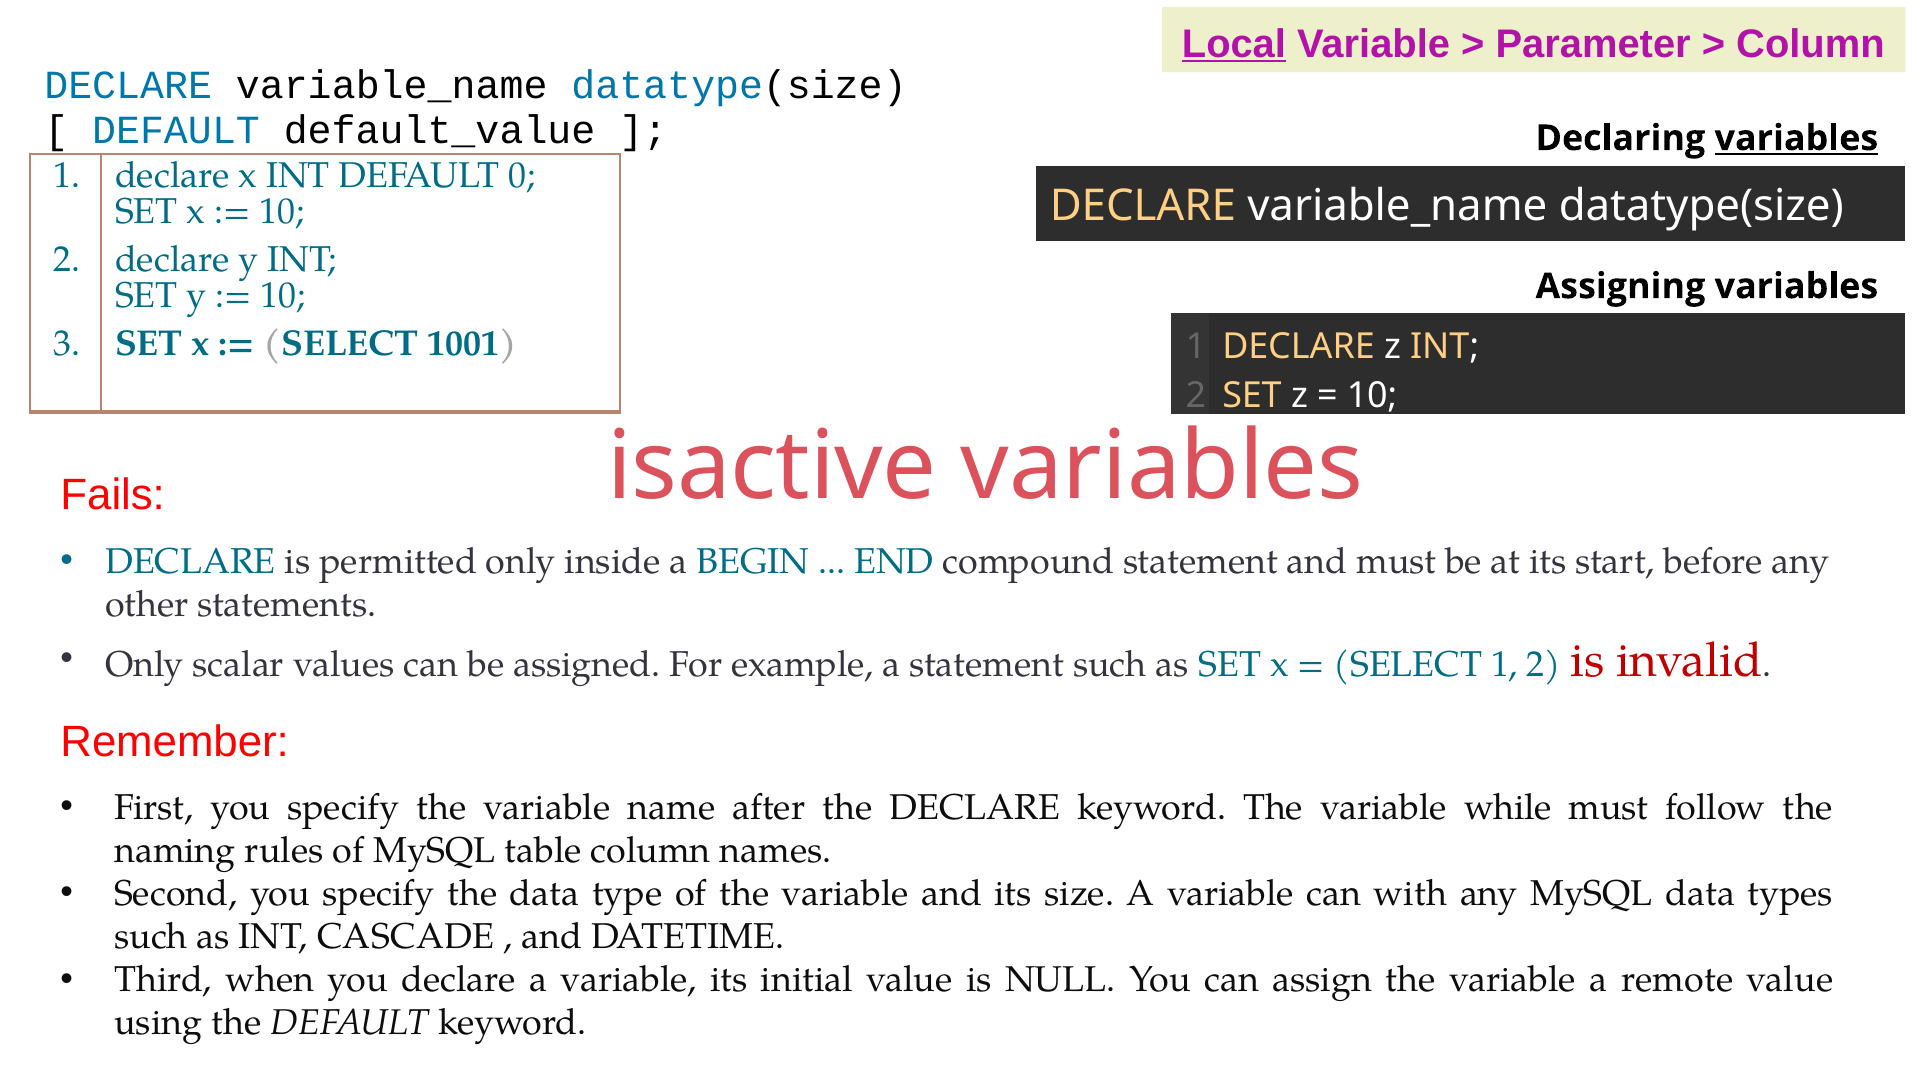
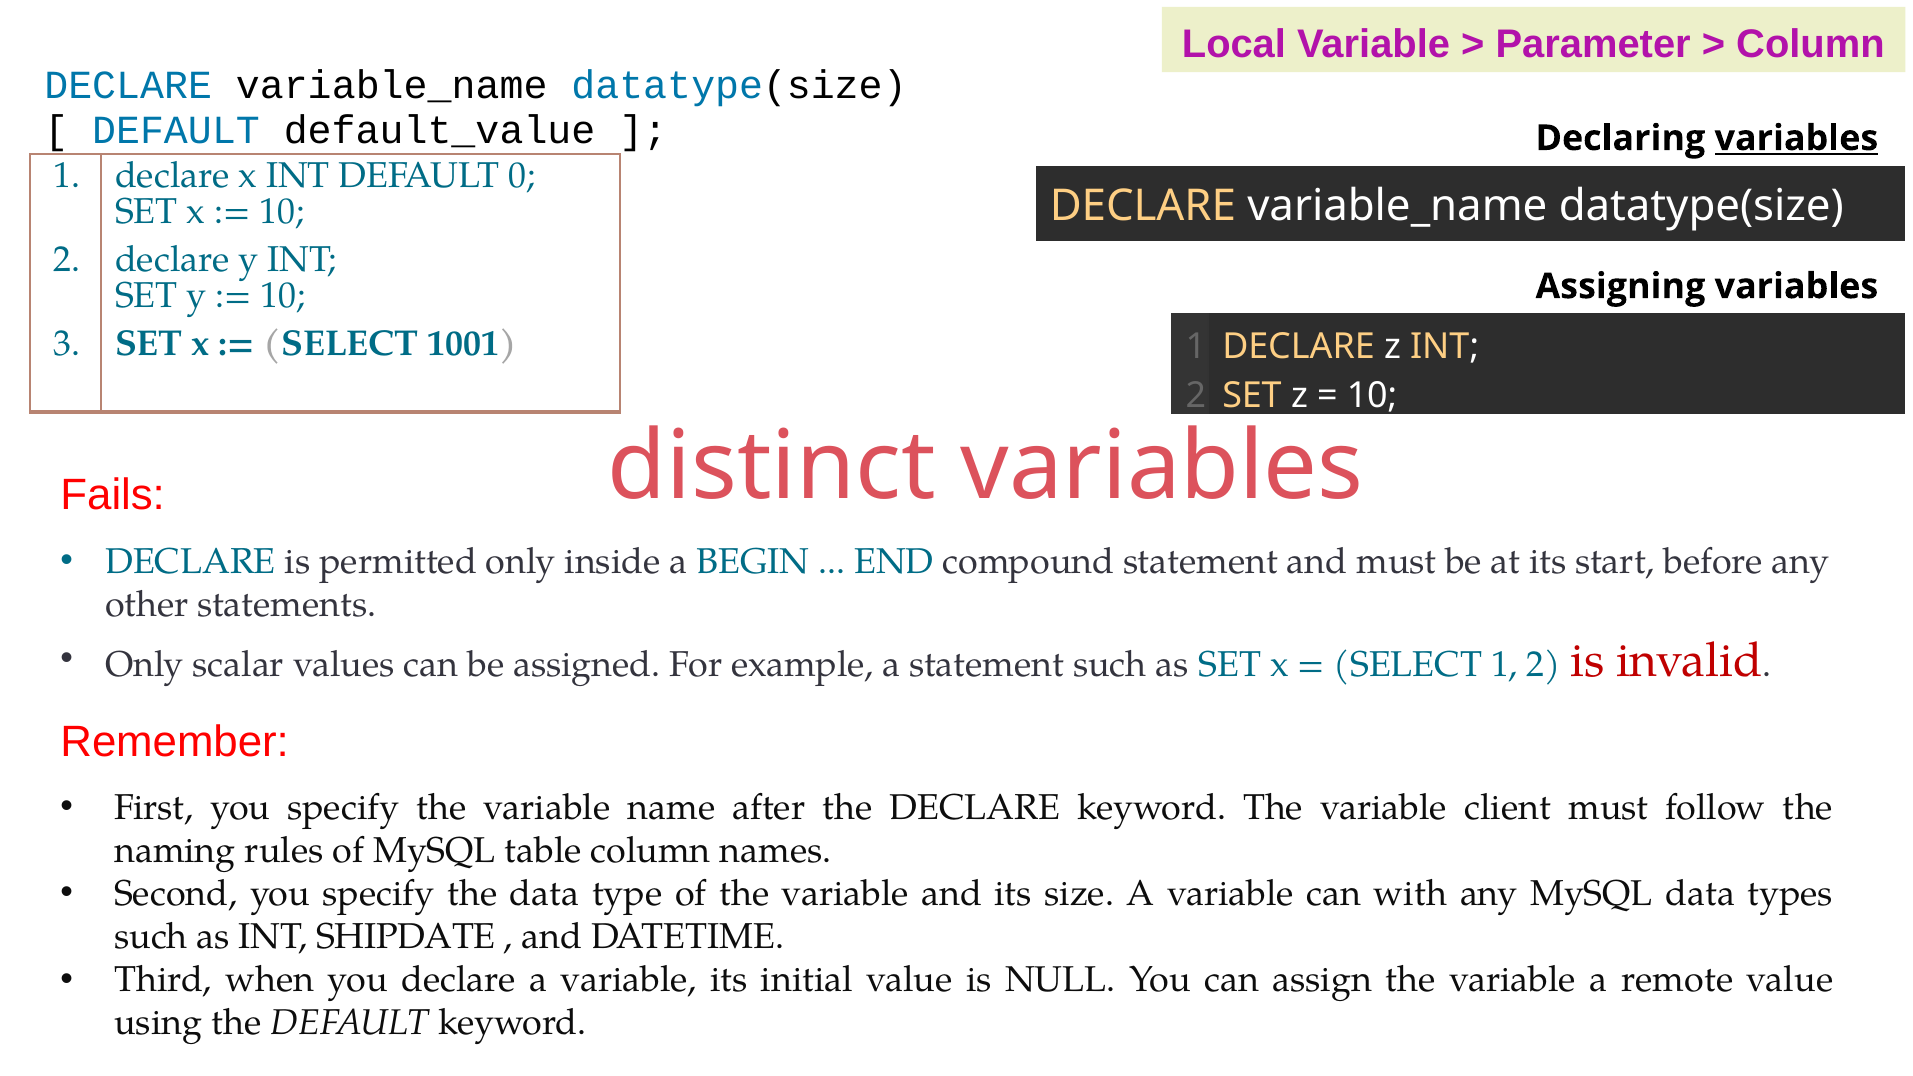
Local underline: present -> none (1234, 44)
isactive: isactive -> distinct (772, 467)
while: while -> client (1508, 808)
CASCADE: CASCADE -> SHIPDATE (406, 937)
